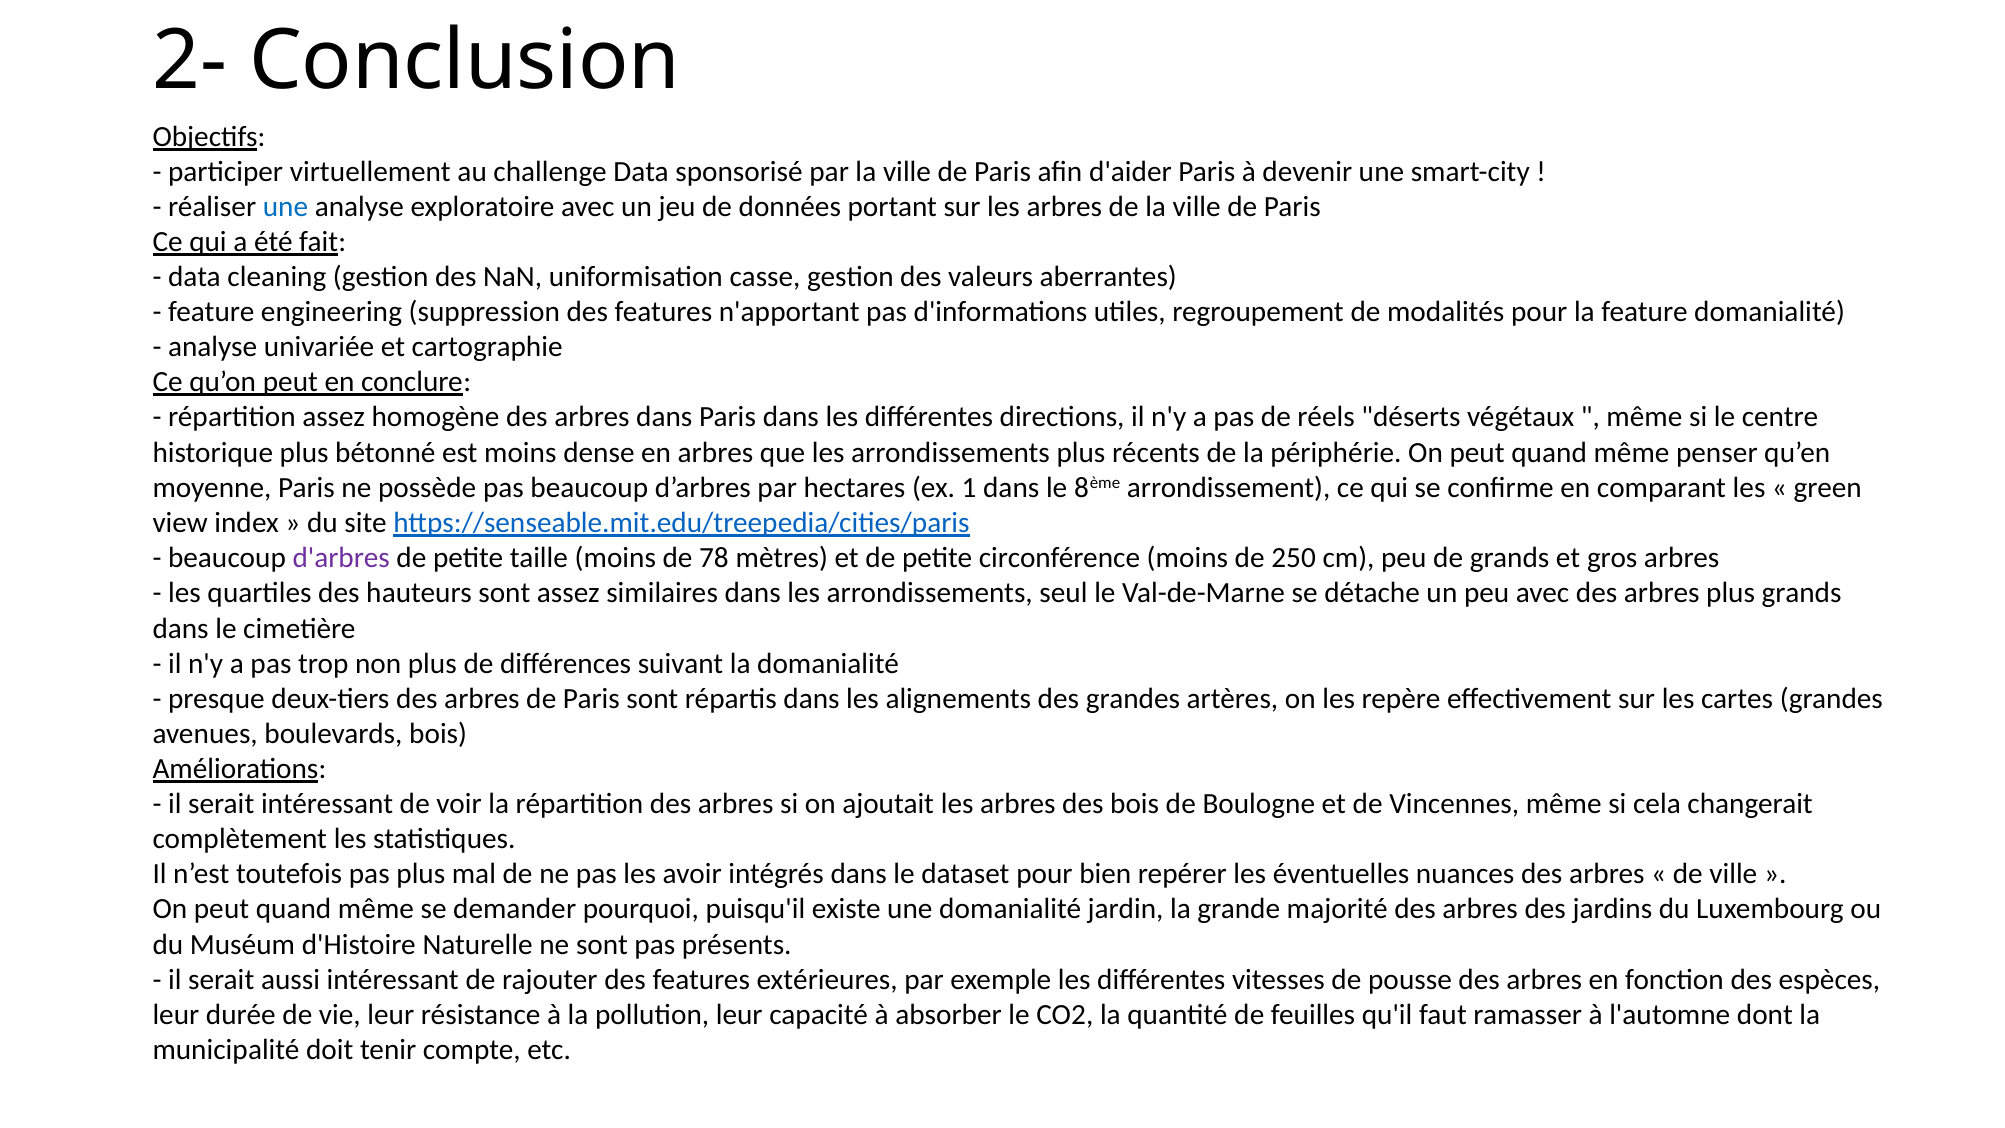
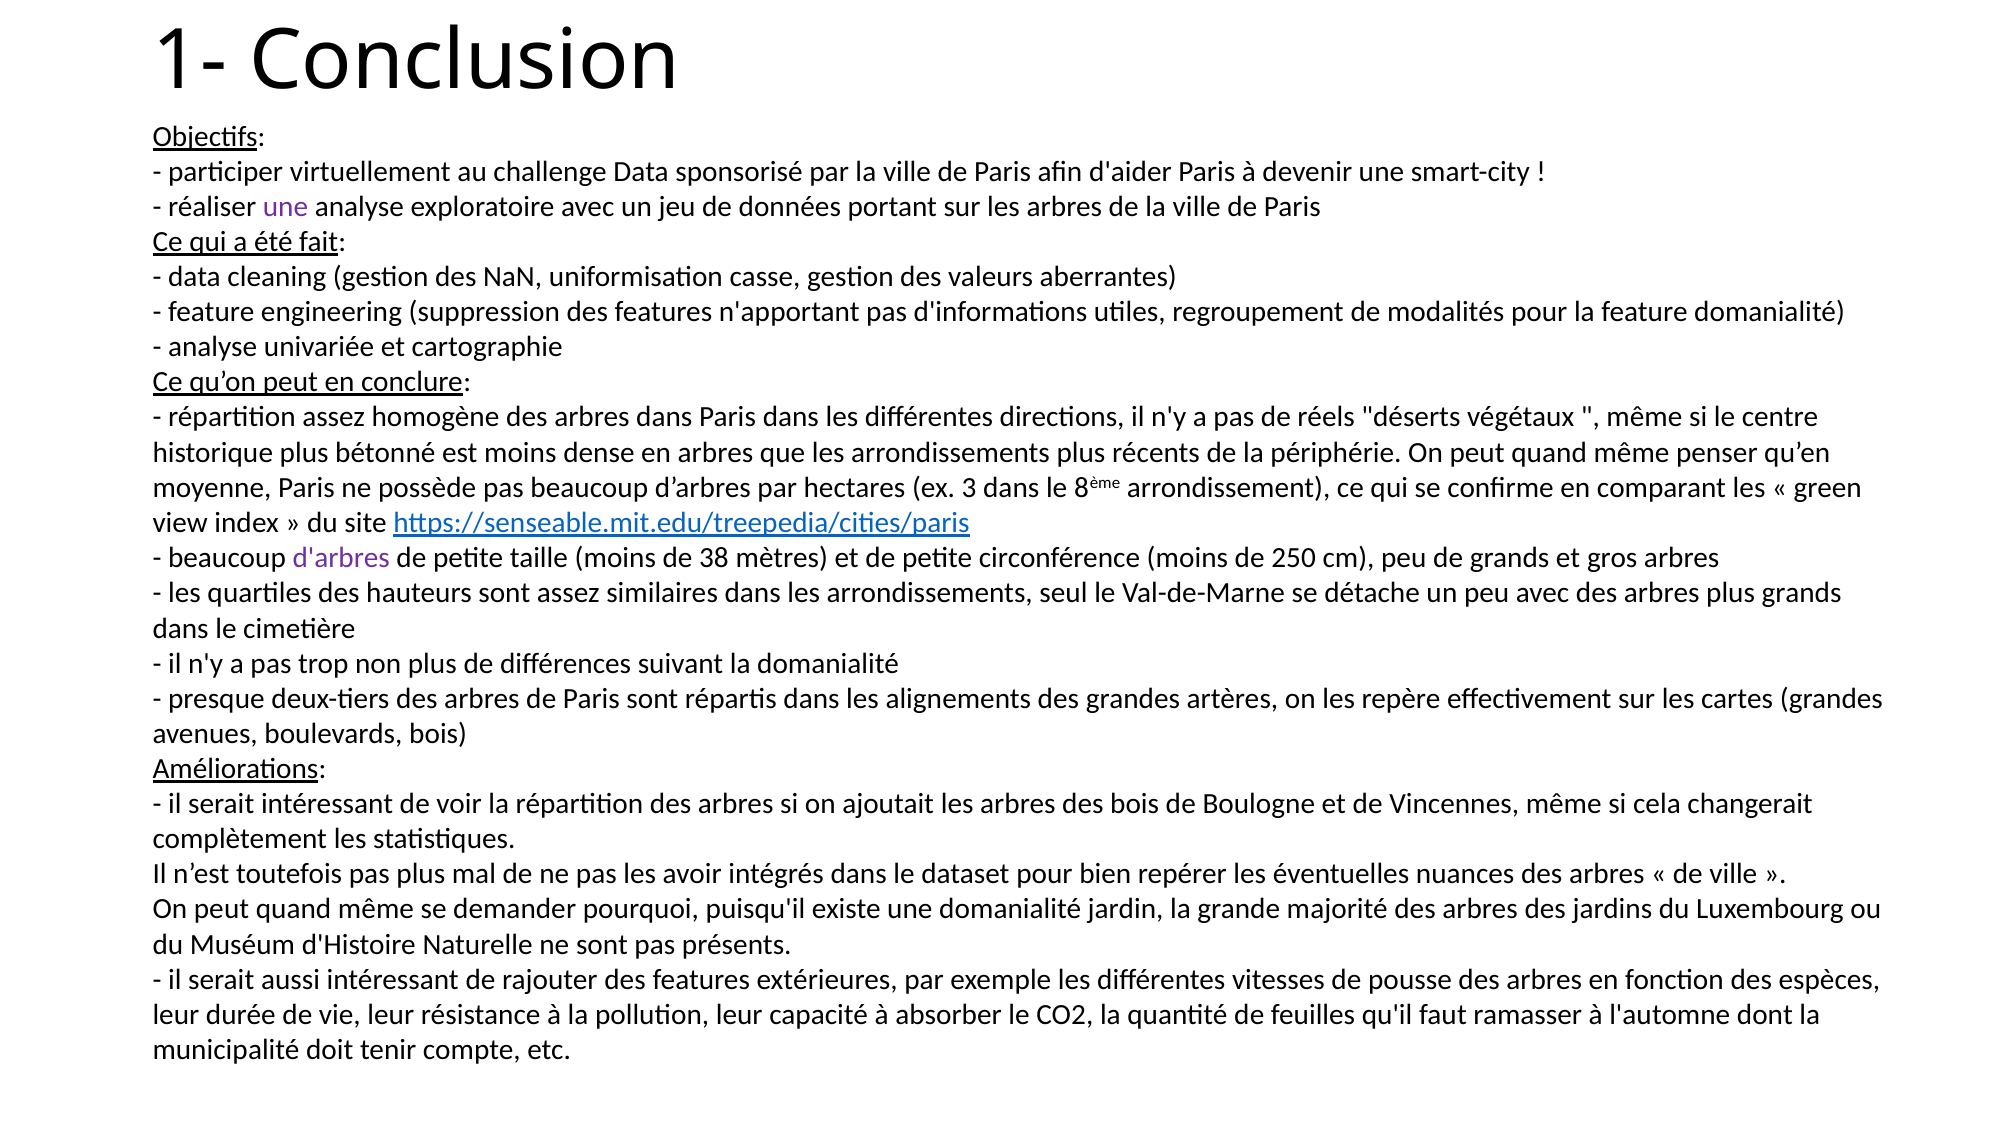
2-: 2- -> 1- (190, 61)
une colour: blue -> purple (285, 207)
1: 1 -> 3 (969, 487)
78: 78 -> 38 (714, 558)
